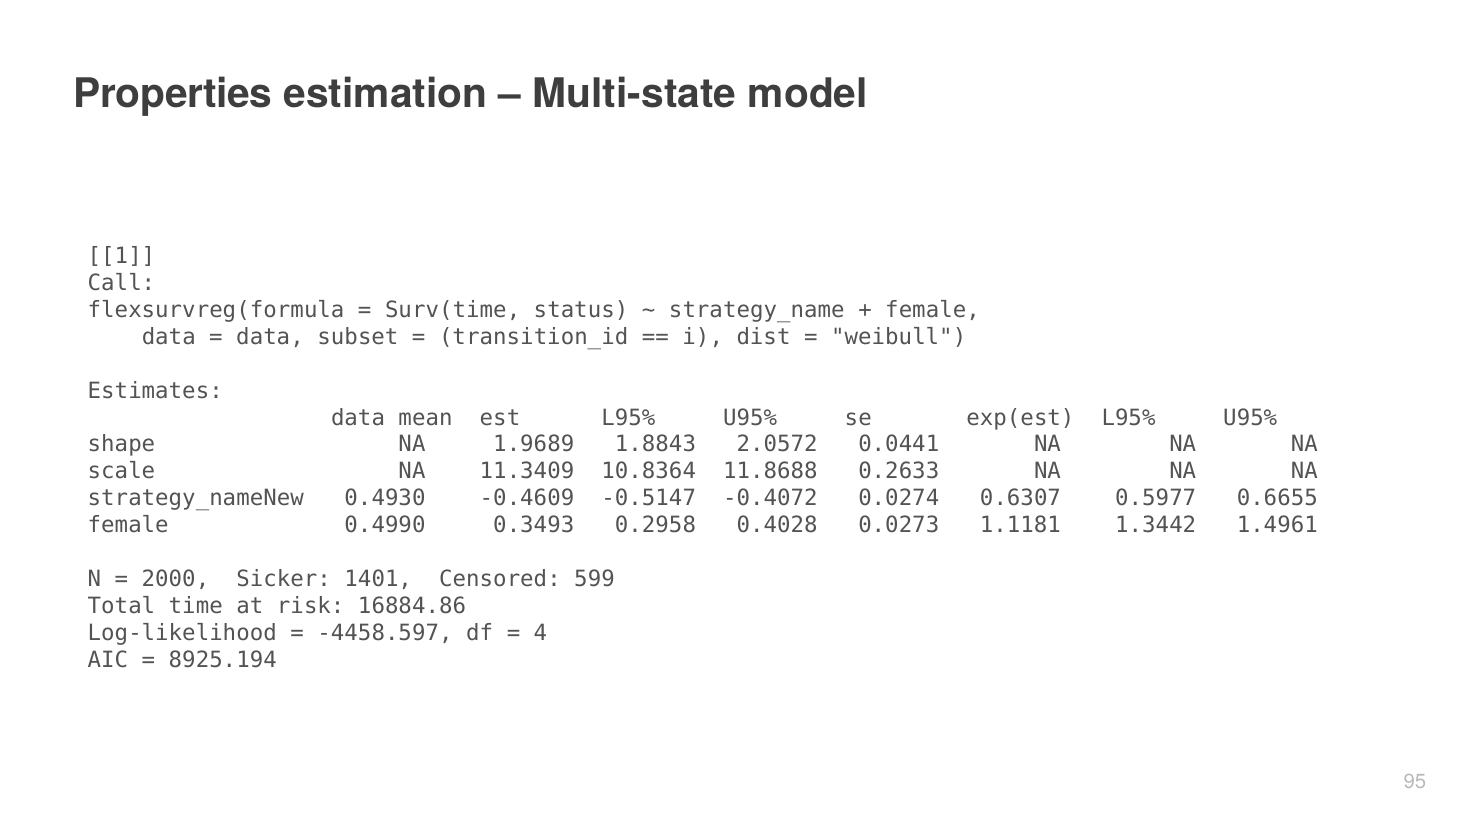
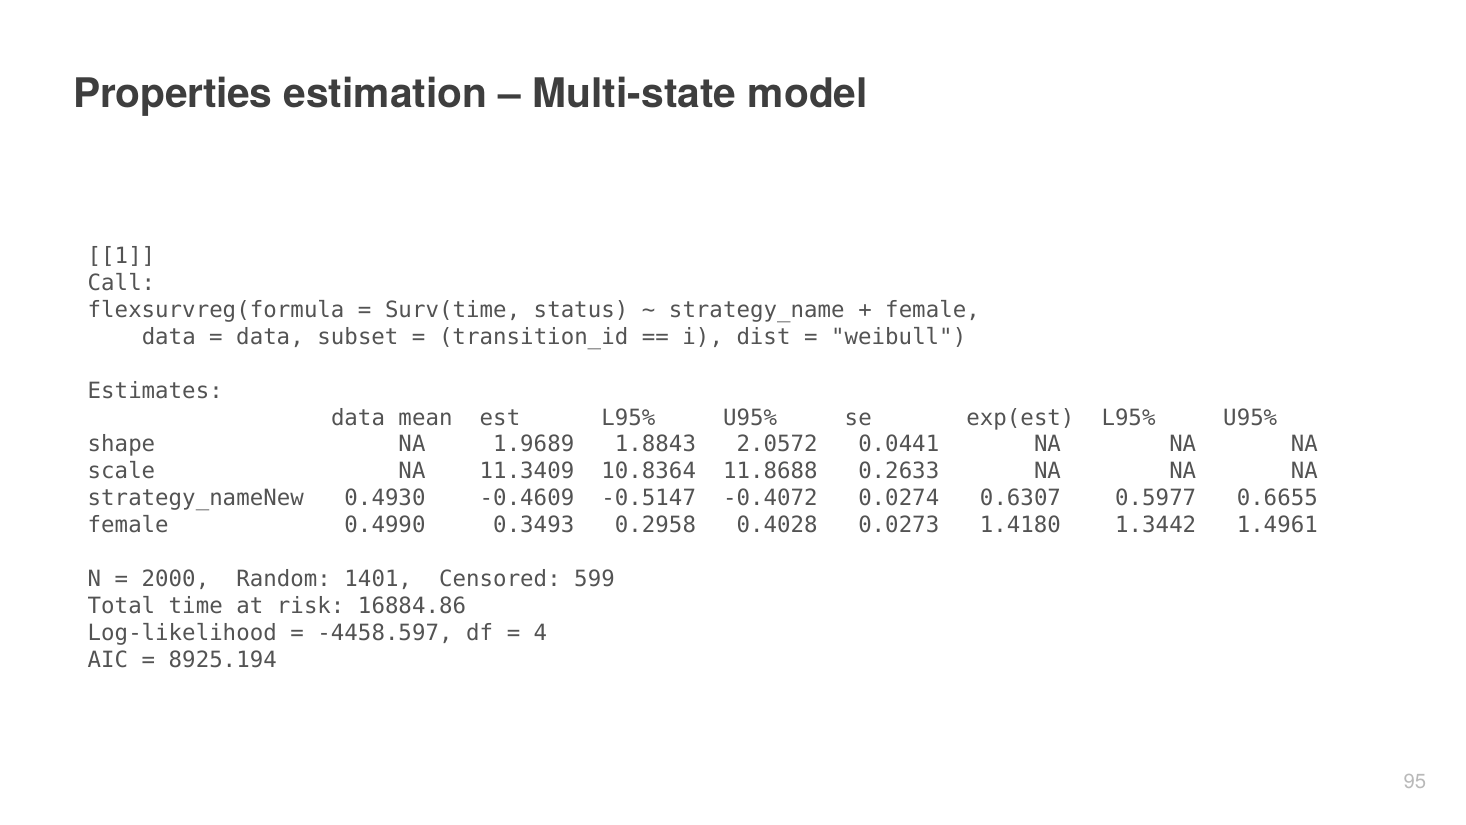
1.1181: 1.1181 -> 1.4180 (1020, 525)
Sicker: Sicker -> Random (284, 579)
